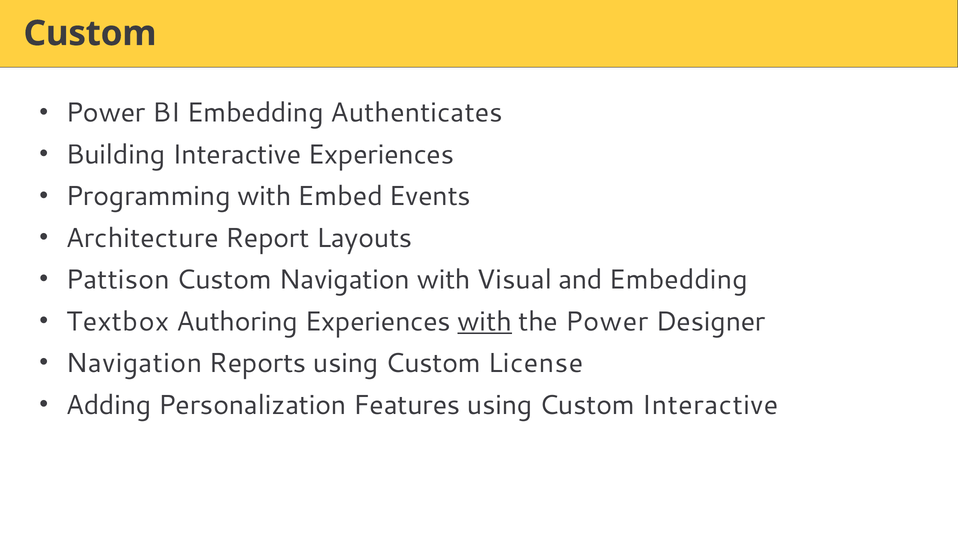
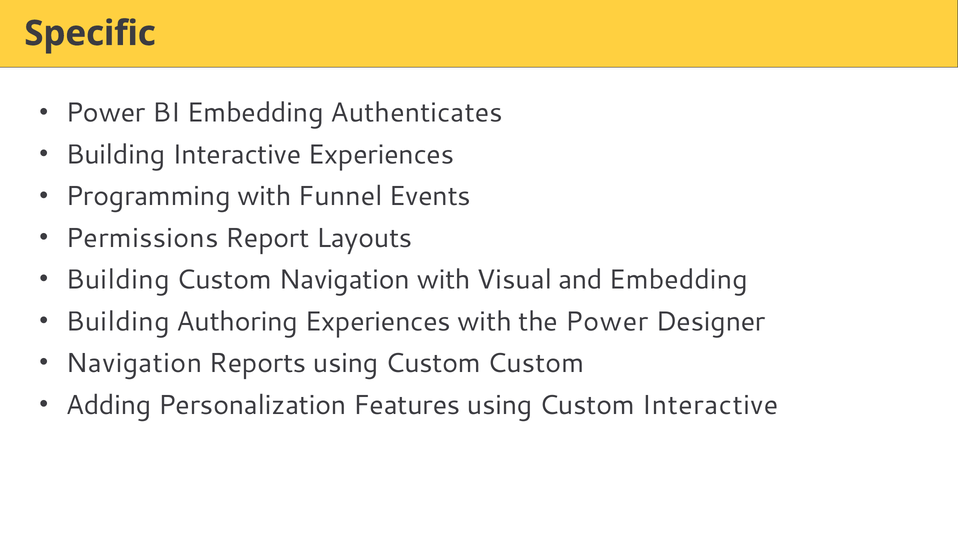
Custom: Custom -> Specific (90, 33)
Embed: Embed -> Funnel (340, 196)
Architecture: Architecture -> Permissions (142, 238)
Pattison: Pattison -> Building (118, 280)
Textbox: Textbox -> Building (118, 321)
with underline: present -> none (485, 321)
Custom License: License -> Custom (536, 363)
